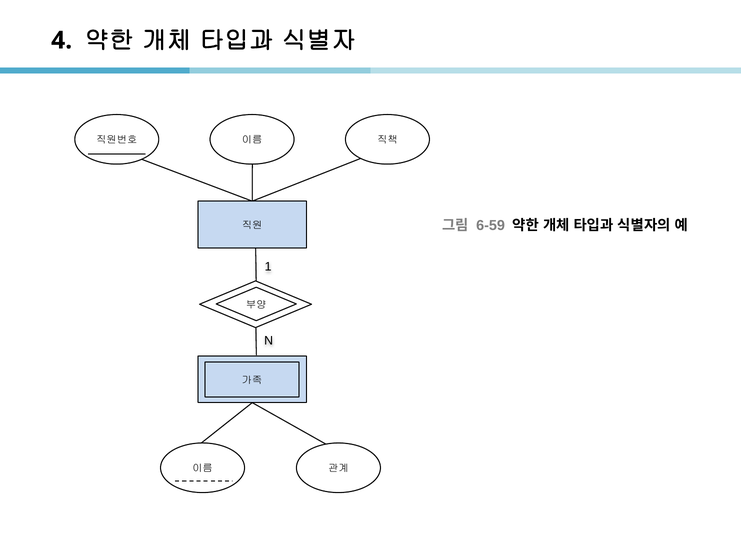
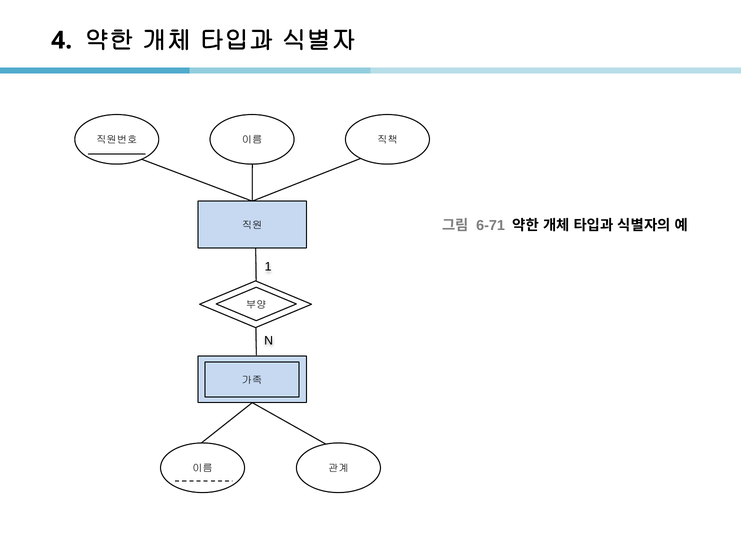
6-59: 6-59 -> 6-71 (491, 225)
